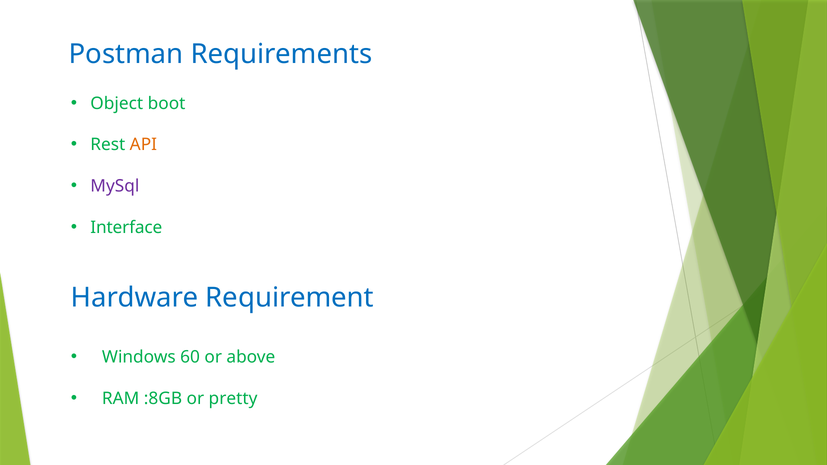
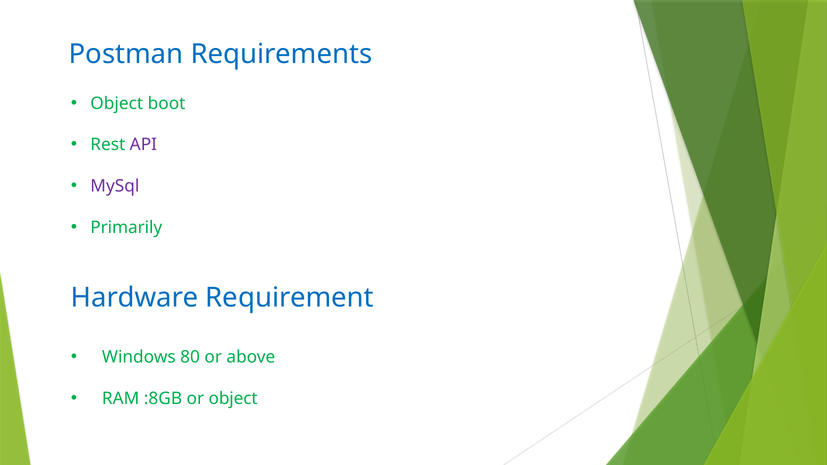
API colour: orange -> purple (143, 145)
Interface: Interface -> Primarily (126, 227)
60: 60 -> 80 (190, 357)
or pretty: pretty -> object (233, 398)
